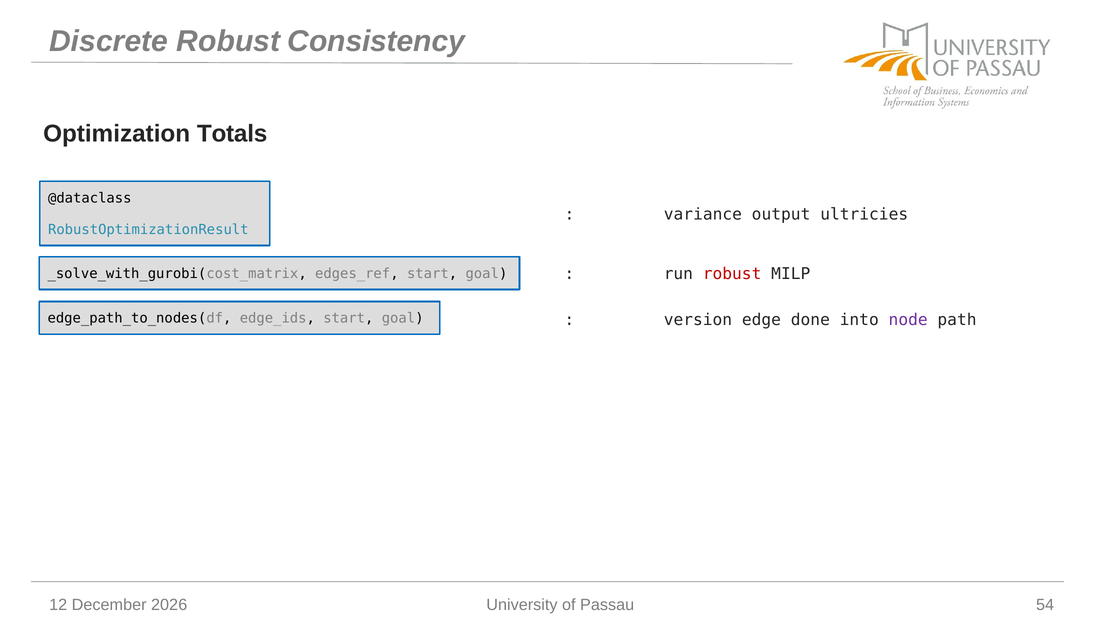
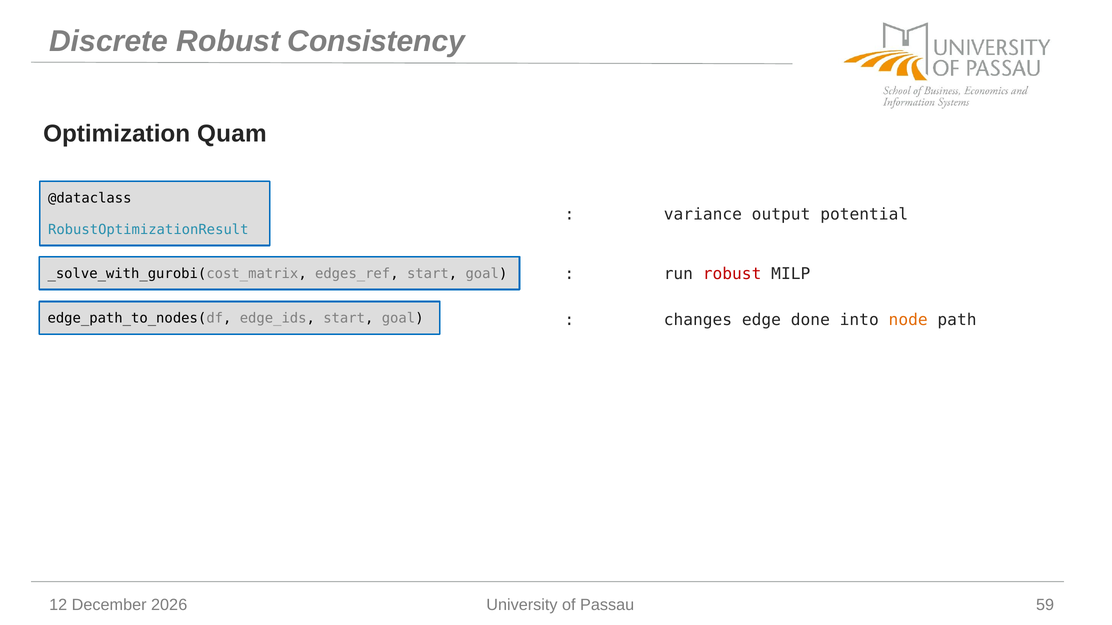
Totals: Totals -> Quam (232, 134)
ultricies: ultricies -> potential (864, 215)
version: version -> changes (698, 320)
node colour: purple -> orange (908, 320)
54: 54 -> 59 (1045, 605)
